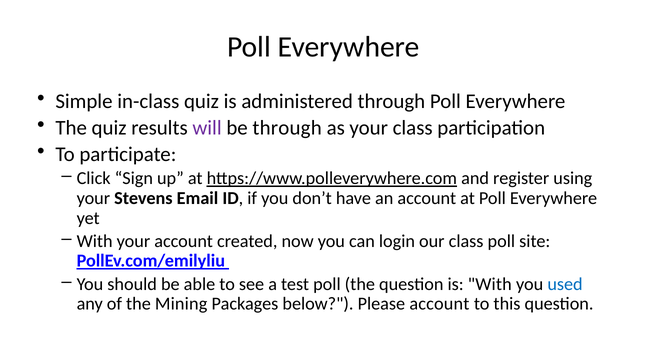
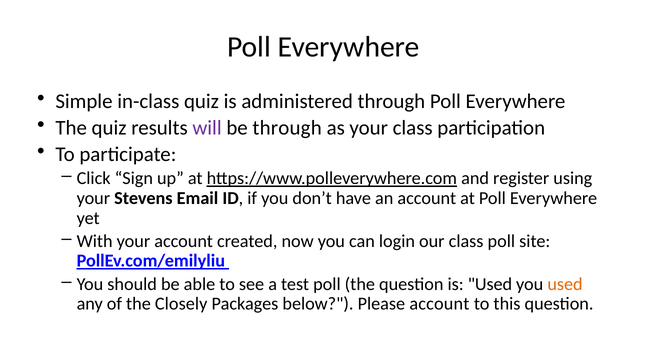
is With: With -> Used (490, 284)
used colour: blue -> orange (565, 284)
Mining: Mining -> Closely (181, 304)
